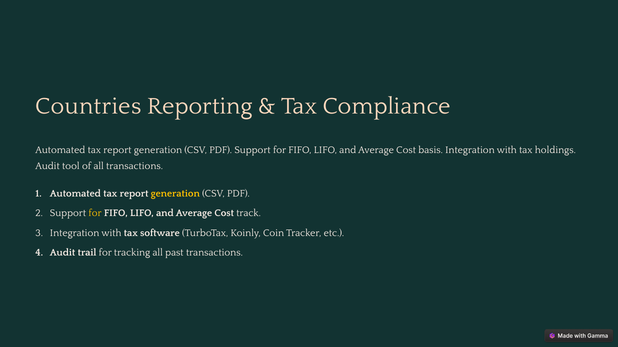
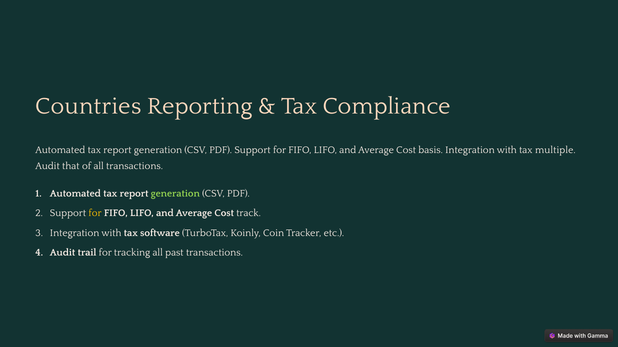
holdings: holdings -> multiple (555, 150)
tool: tool -> that (71, 166)
generation colour: yellow -> light green (175, 194)
